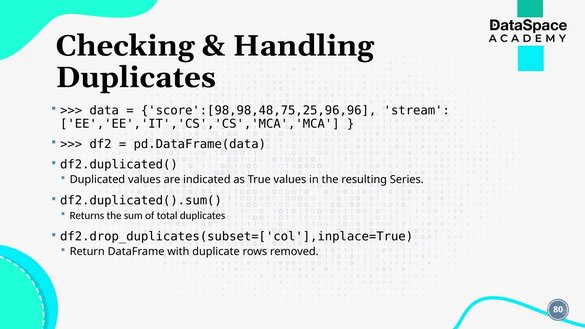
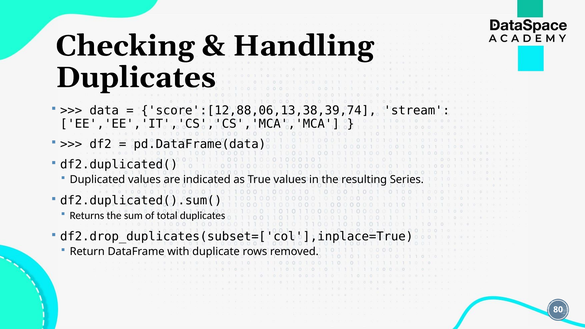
score':[98,98,48,75,25,96,96: score':[98,98,48,75,25,96,96 -> score':[12,88,06,13,38,39,74 (259, 111)
